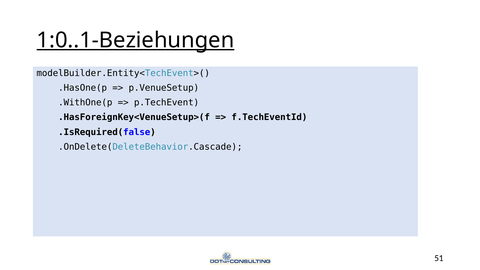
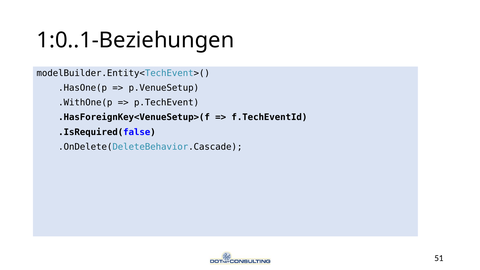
1:0..1-Beziehungen underline: present -> none (135, 40)
